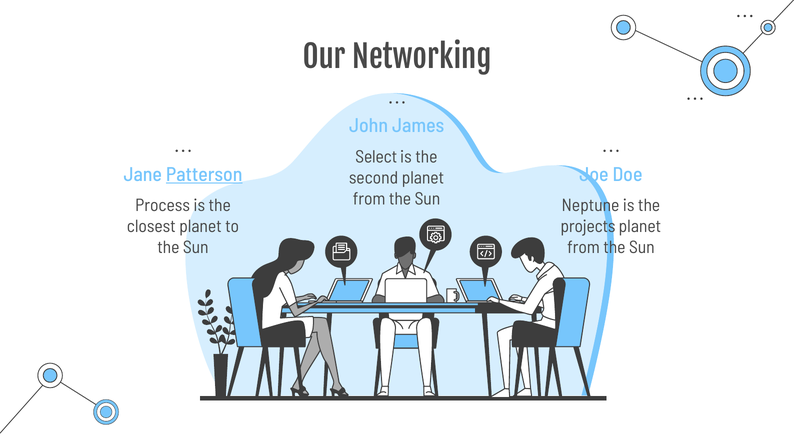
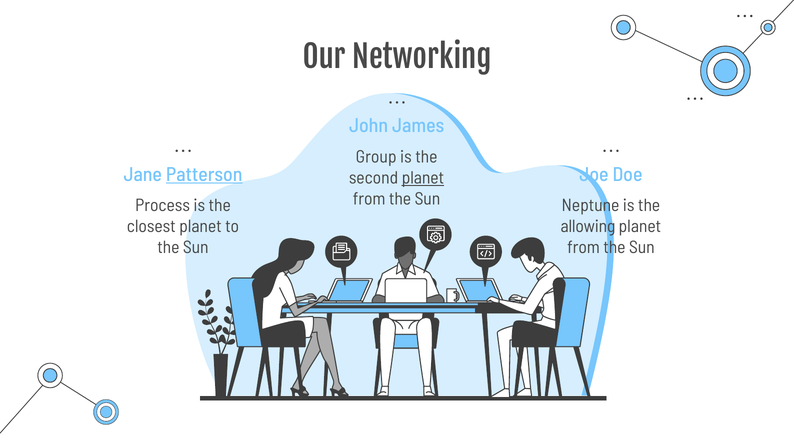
Select: Select -> Group (376, 157)
planet underline: none -> present (423, 178)
projects: projects -> allowing (588, 227)
